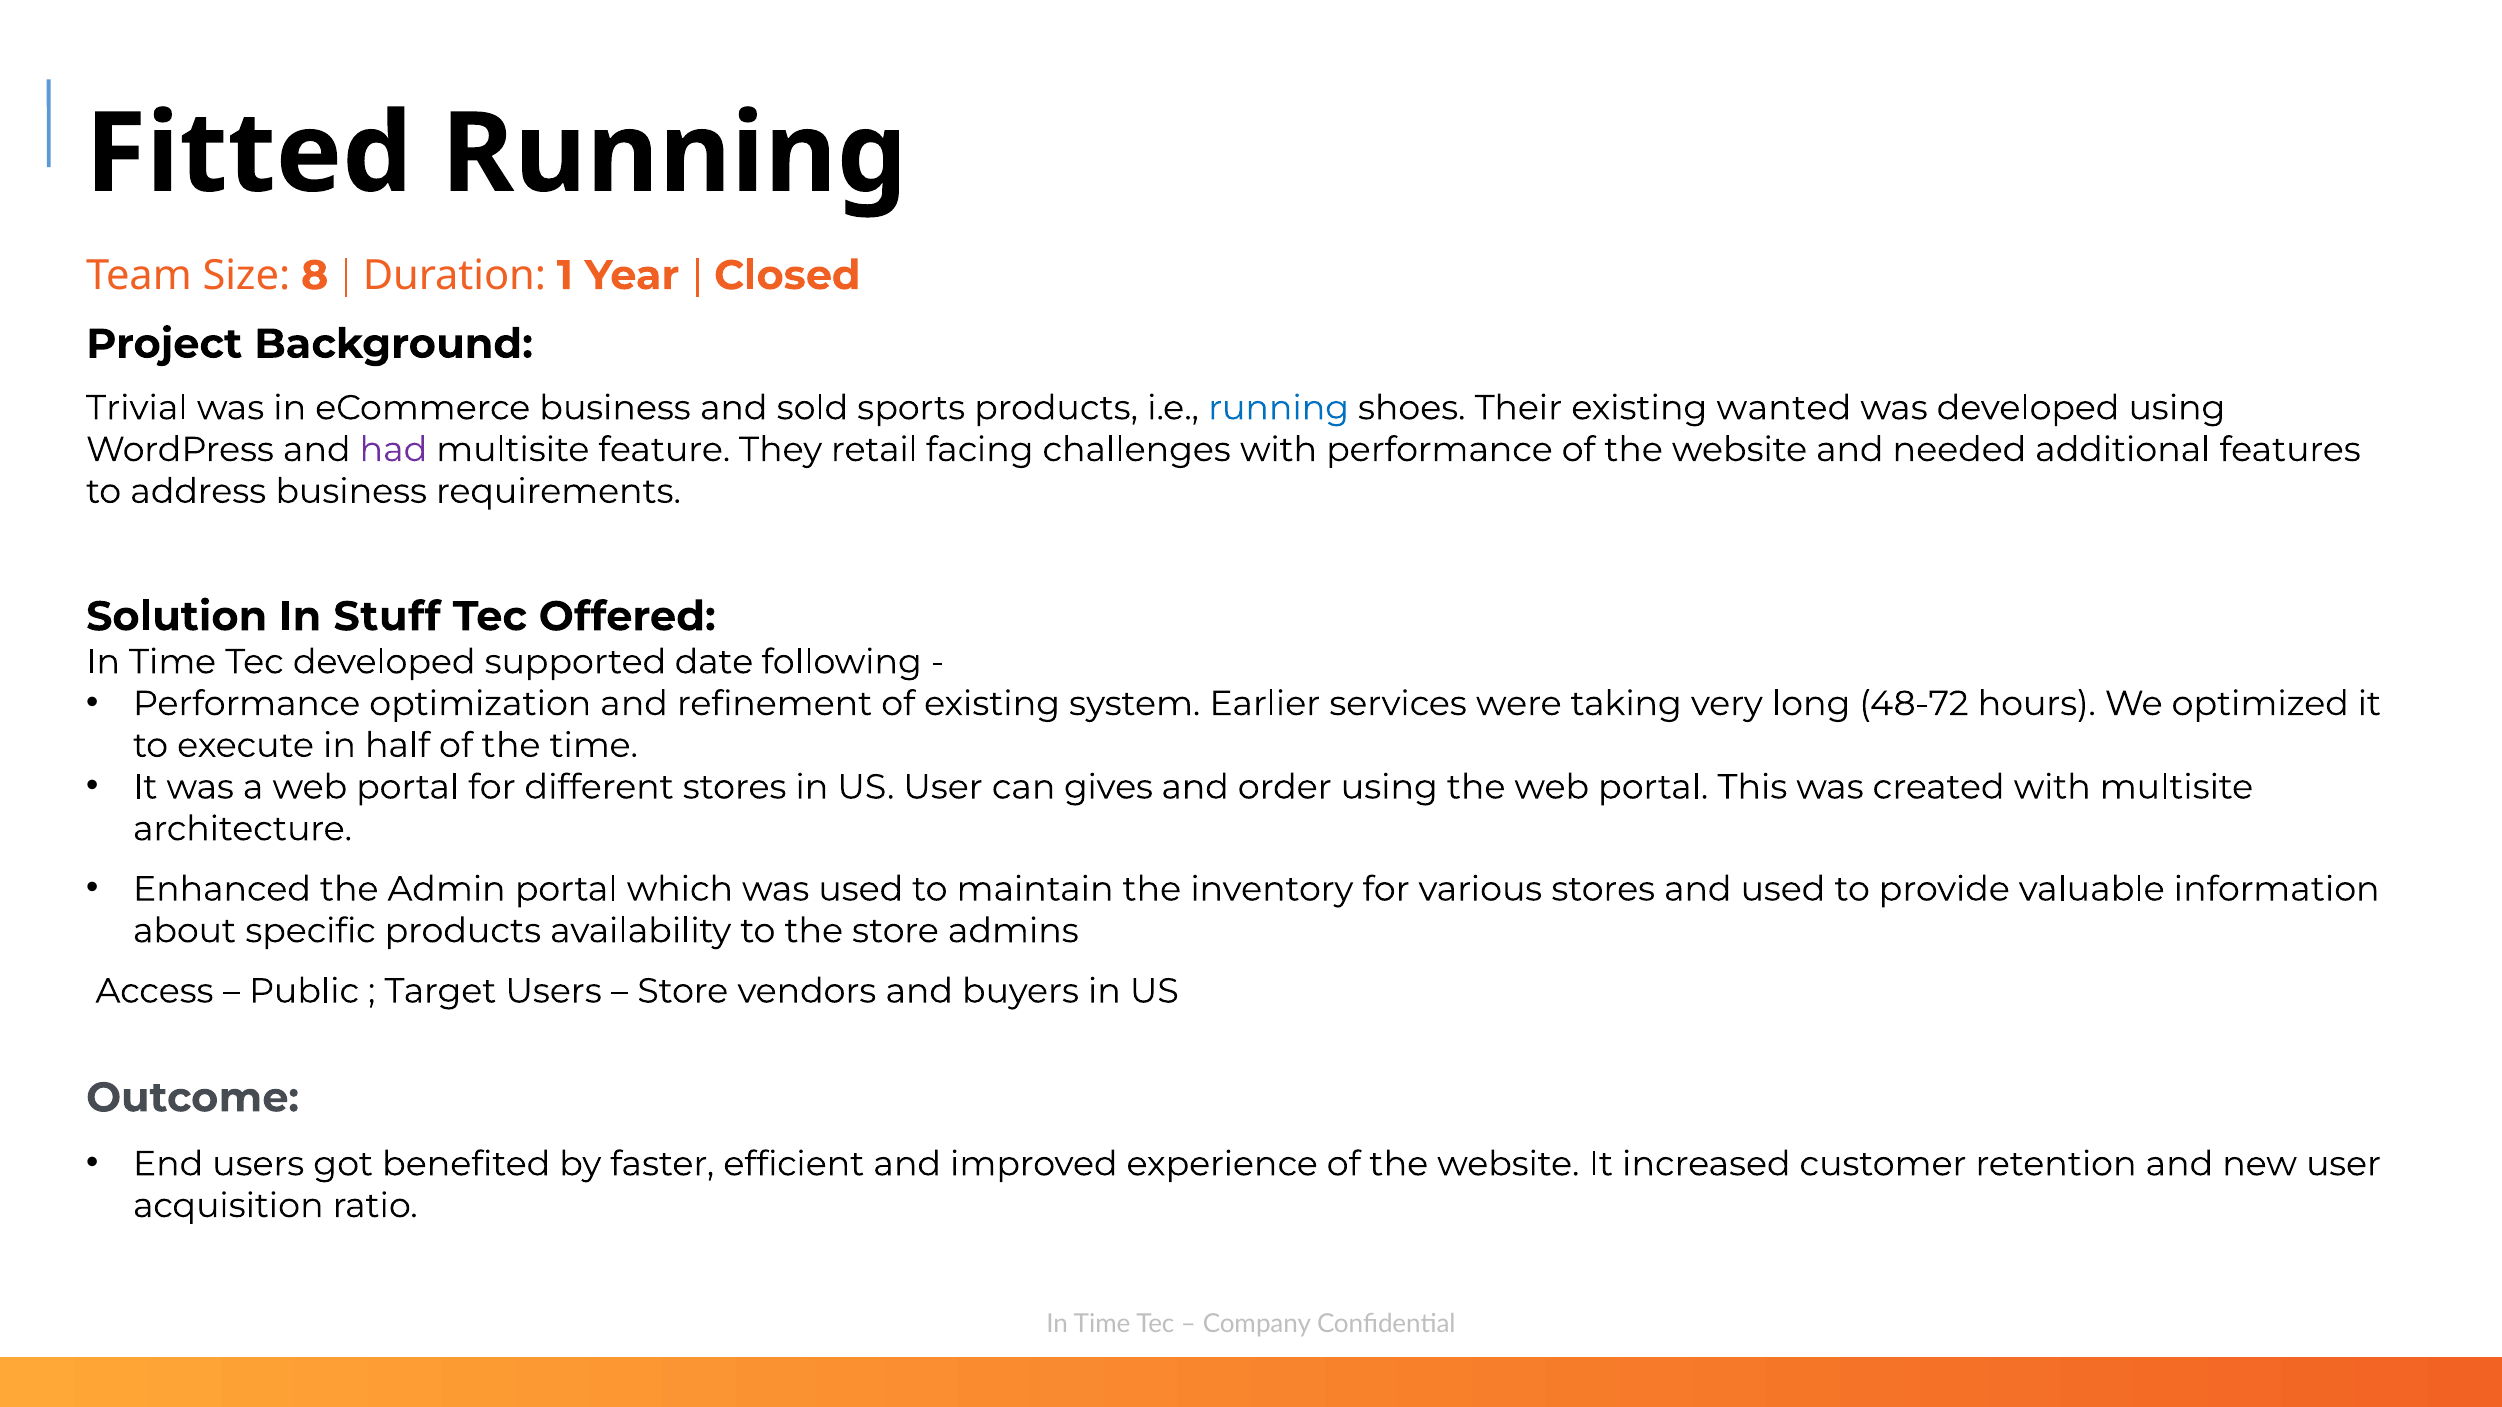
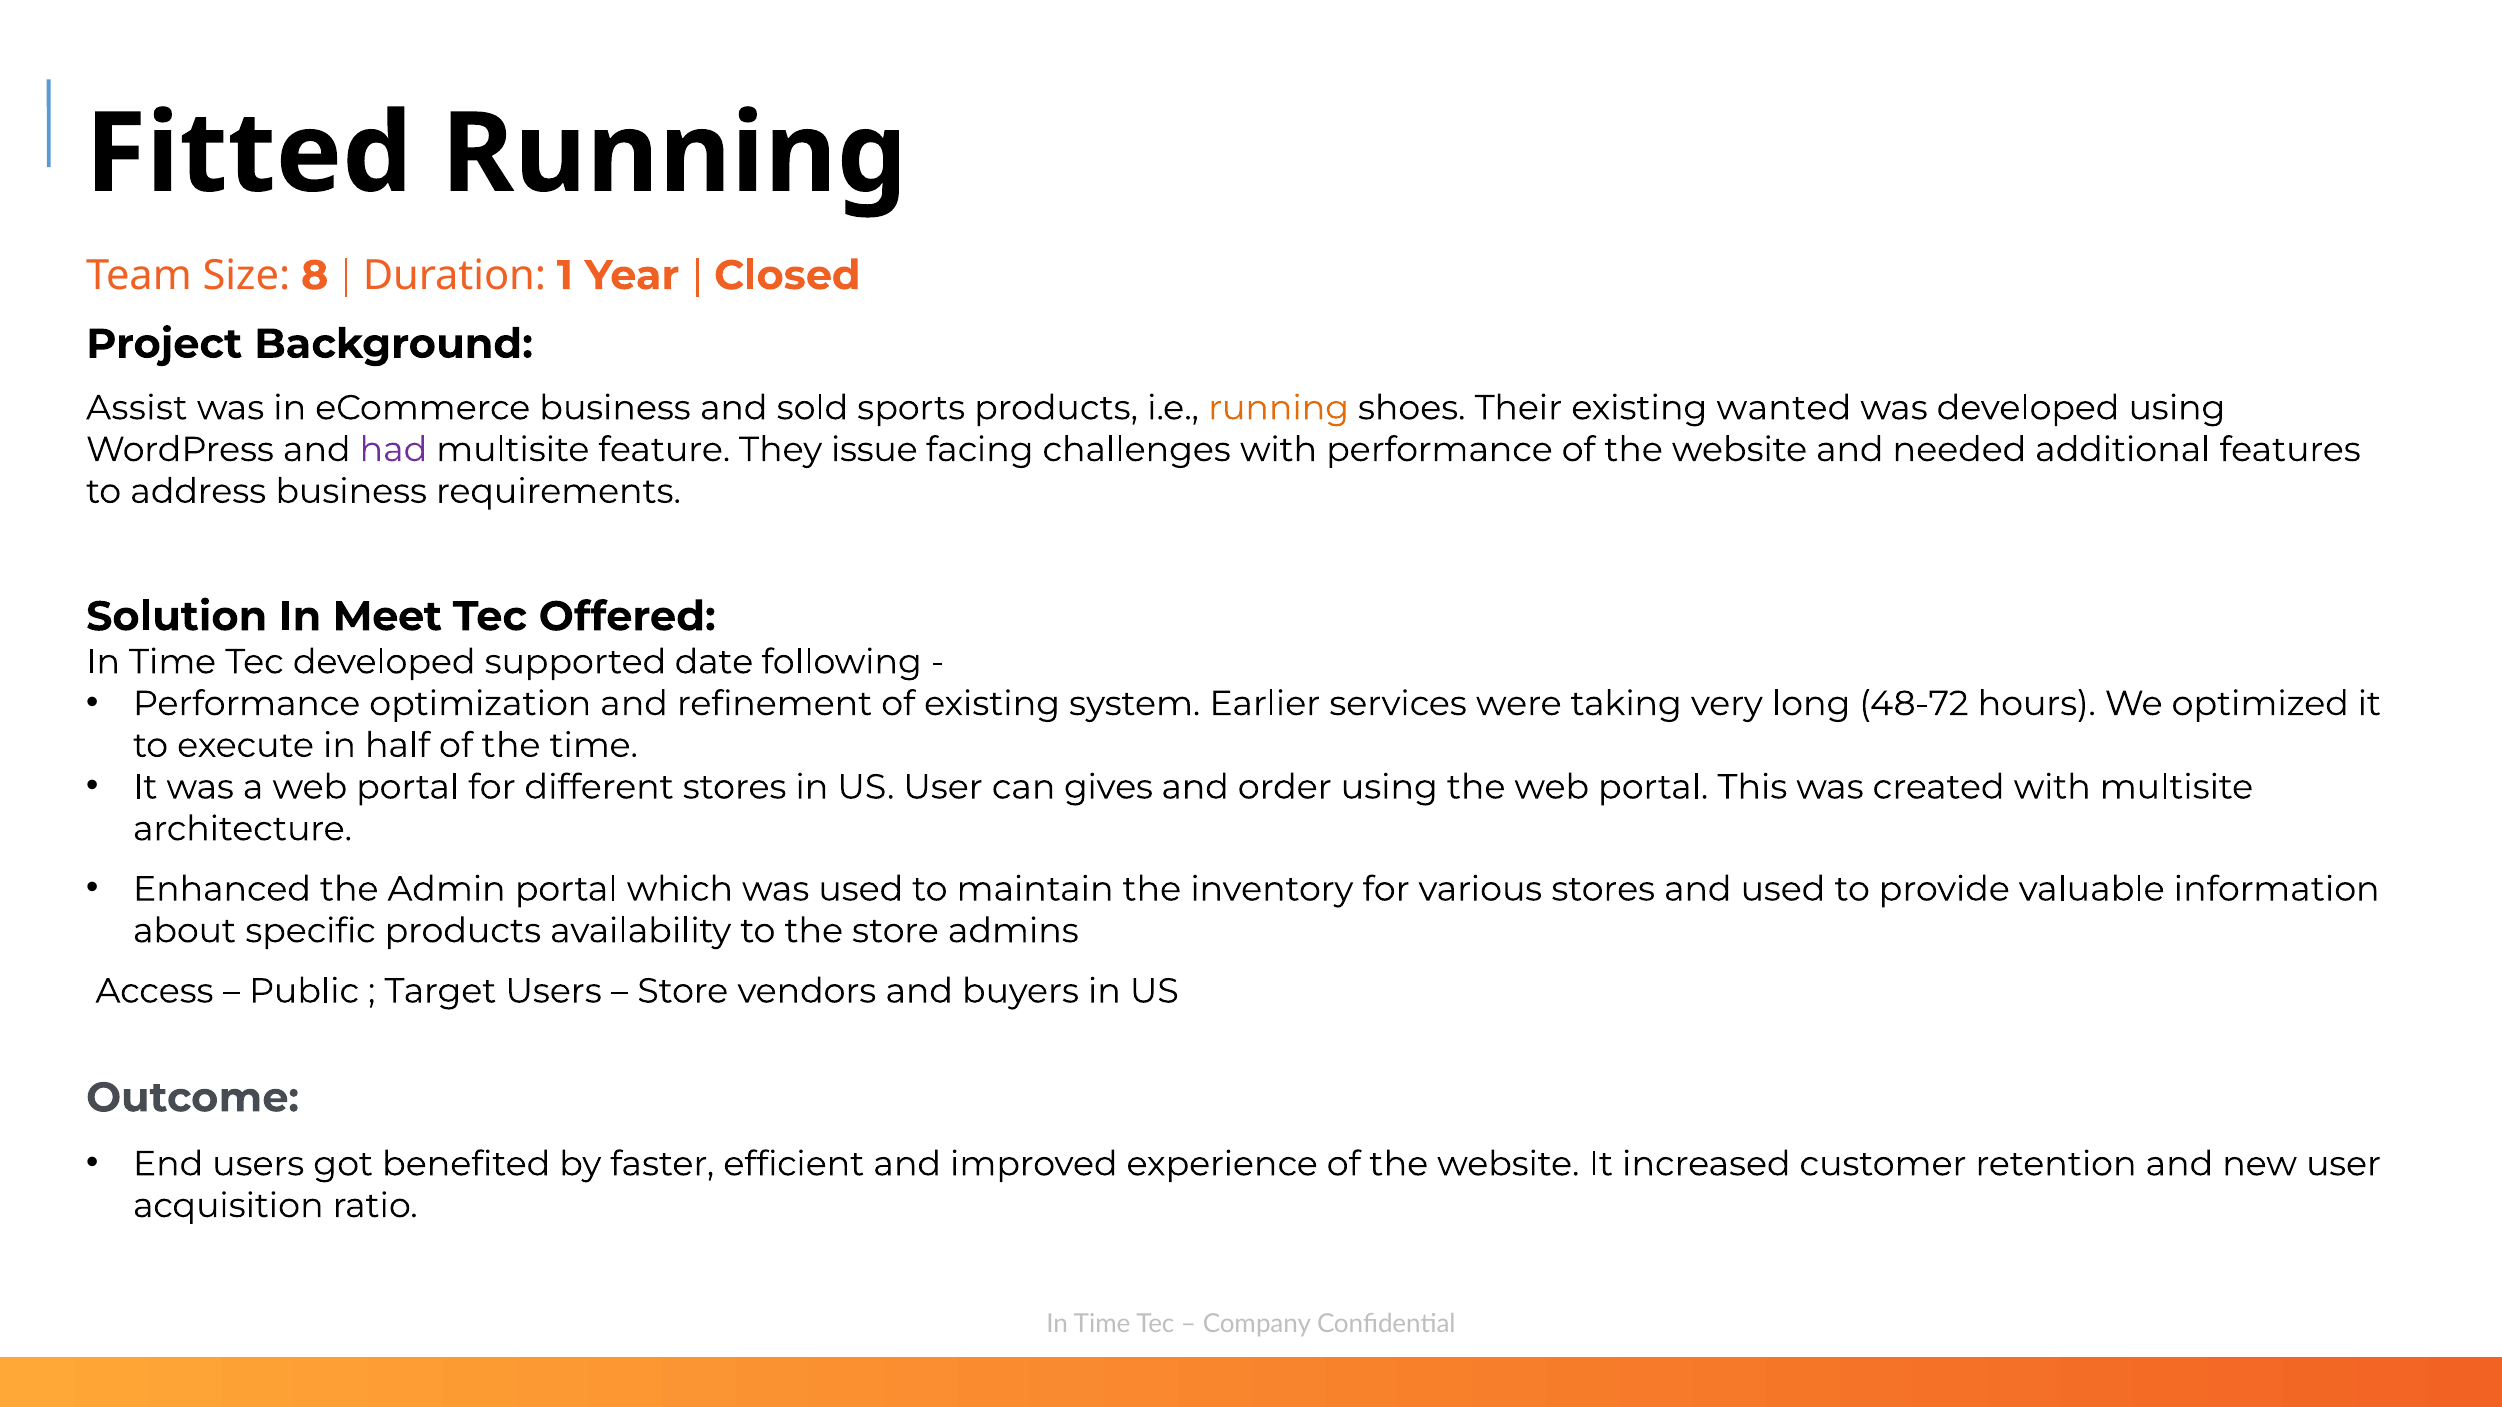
Trivial: Trivial -> Assist (137, 408)
running colour: blue -> orange (1279, 408)
retail: retail -> issue (874, 450)
Stuff: Stuff -> Meet (387, 617)
